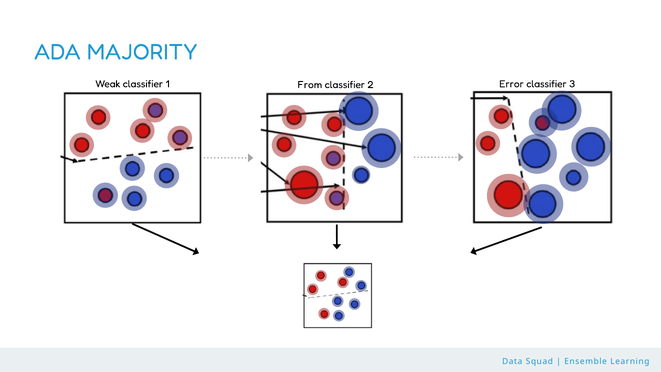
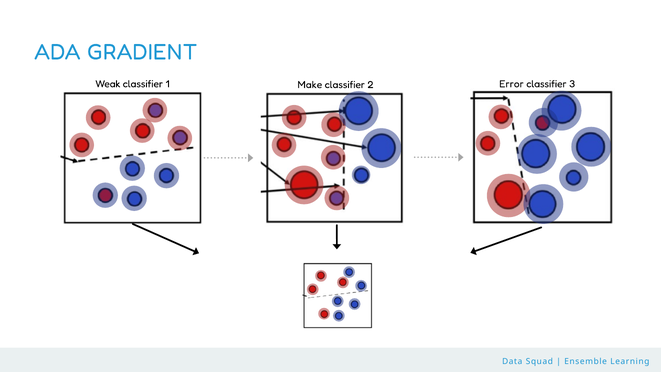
MAJORITY: MAJORITY -> GRADIENT (142, 52)
From: From -> Make (310, 85)
